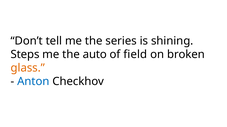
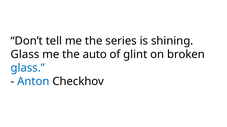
Steps: Steps -> Glass (25, 55)
field: field -> glint (135, 55)
glass colour: orange -> blue (28, 68)
